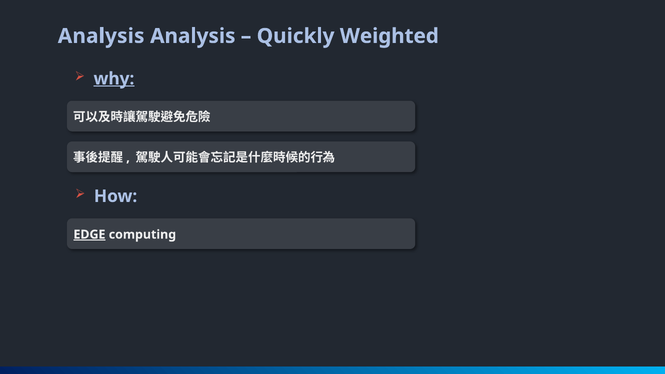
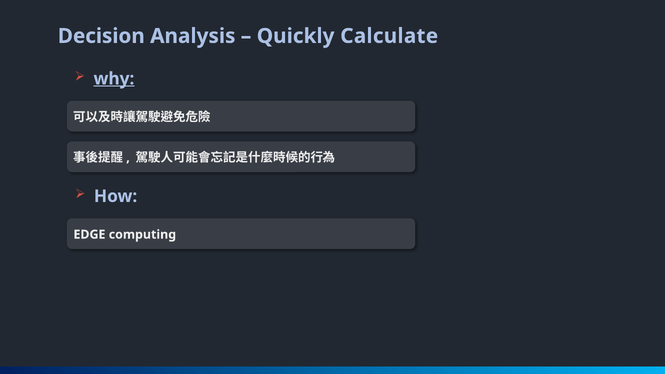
Analysis: Analysis -> Decision (101, 36)
Weighted: Weighted -> Calculate (389, 36)
EDGE underline: present -> none (89, 235)
